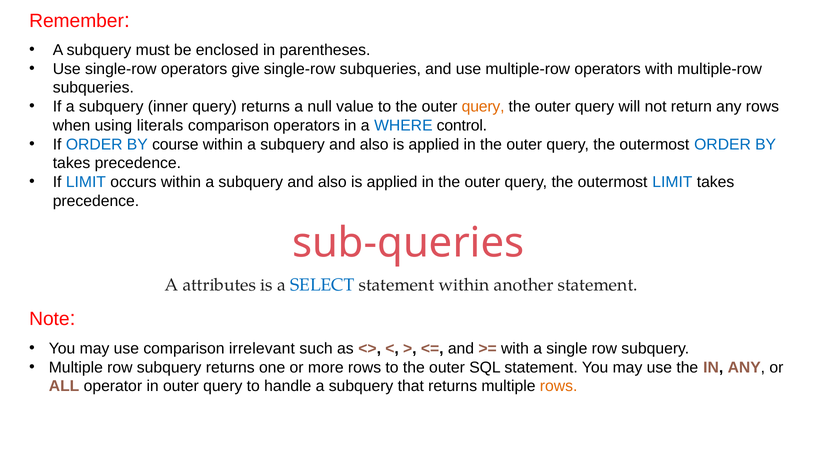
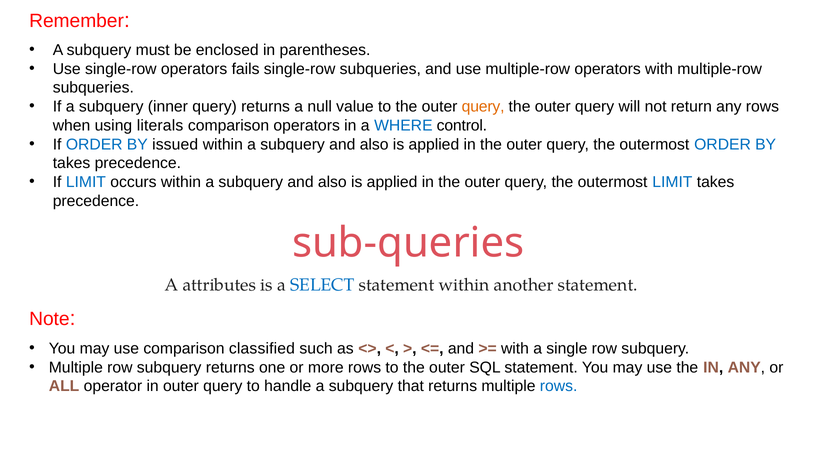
give: give -> fails (246, 69)
course: course -> issued (175, 144)
irrelevant: irrelevant -> classified (262, 349)
rows colour: orange -> blue (559, 387)
